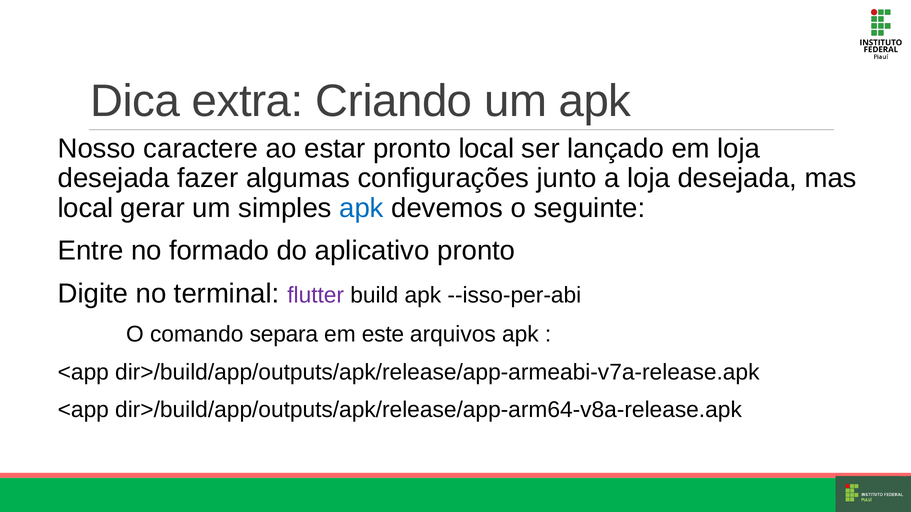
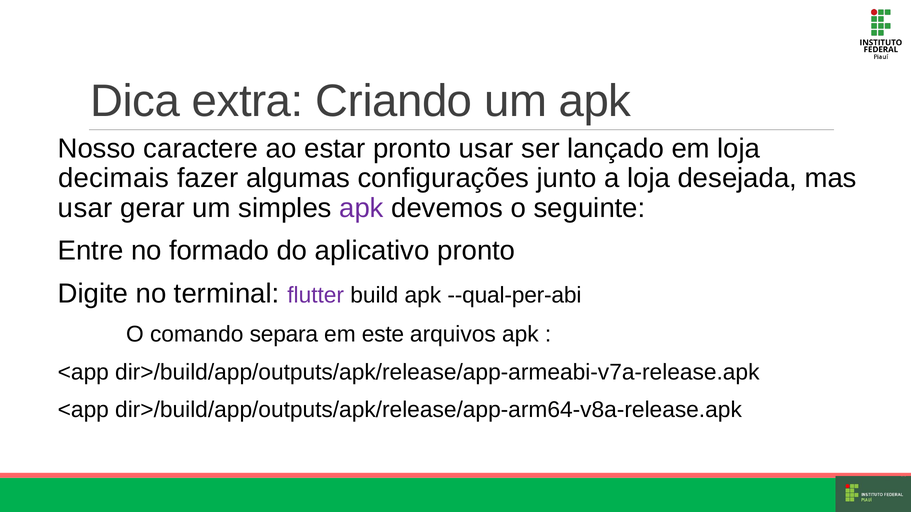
pronto local: local -> usar (486, 149)
desejada: desejada -> decimais (113, 178)
local: local -> usar (85, 208)
apk colour: blue -> purple (361, 208)
--isso-per-abi: --isso-per-abi -> --qual-per-abi (514, 296)
